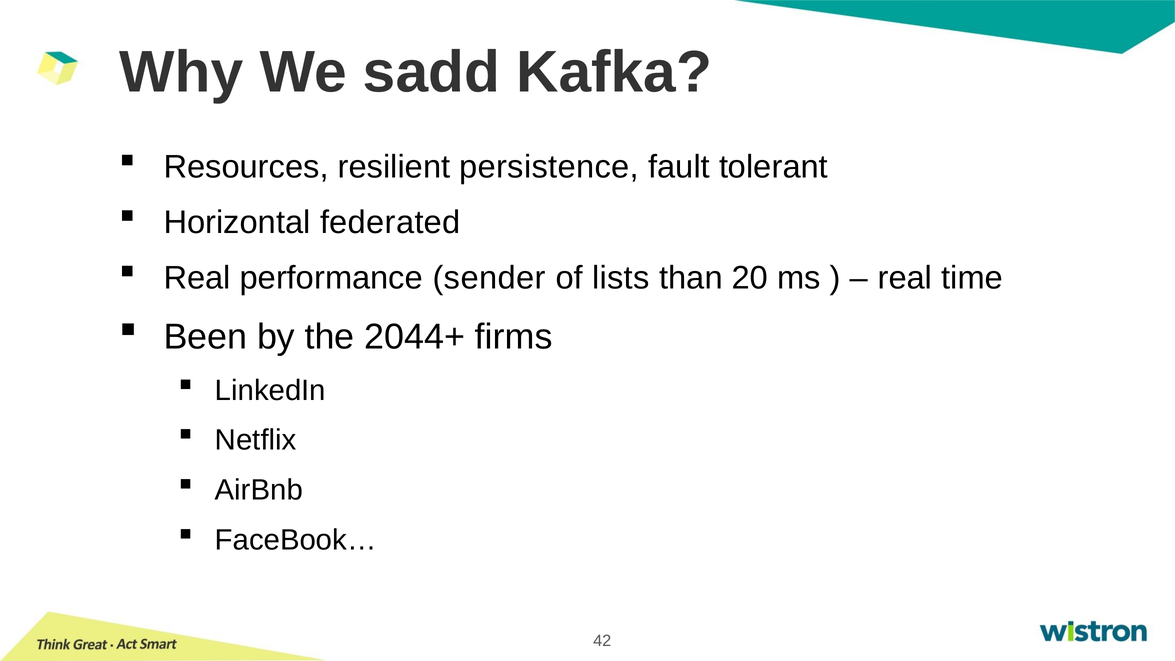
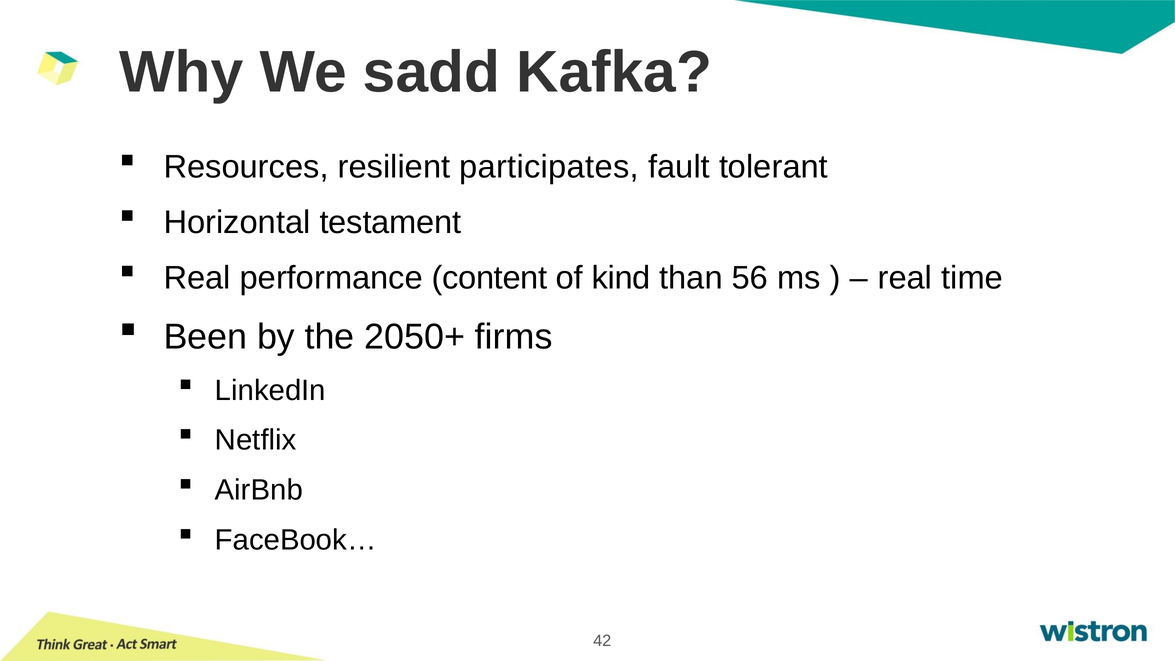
persistence: persistence -> participates (549, 167)
federated: federated -> testament (391, 222)
sender: sender -> content (489, 278)
lists: lists -> kind (621, 278)
20: 20 -> 56 (750, 278)
2044+: 2044+ -> 2050+ (415, 337)
